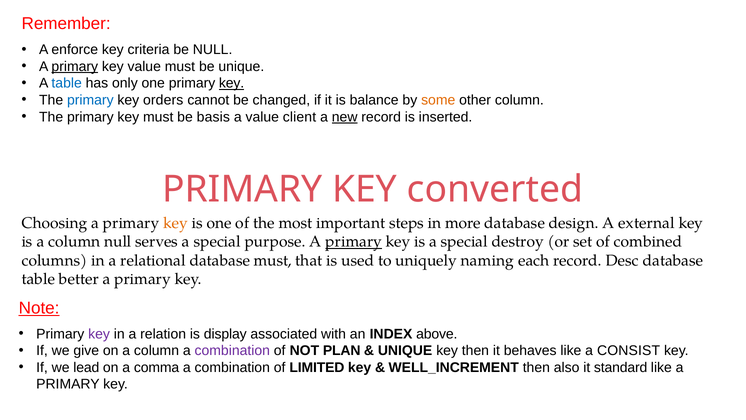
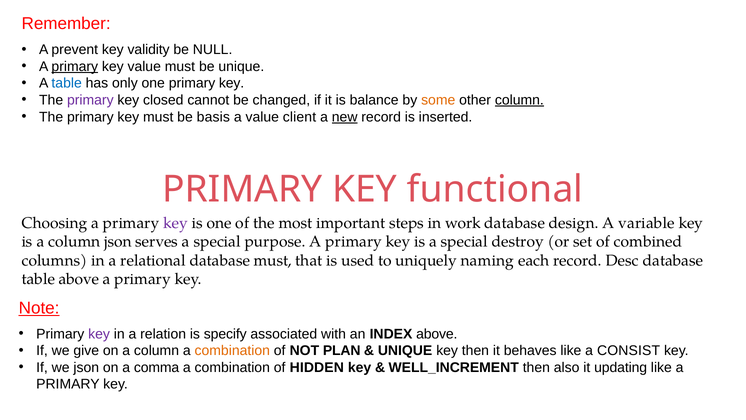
enforce: enforce -> prevent (75, 50)
criteria: criteria -> validity (149, 50)
key underline: present -> none (232, 83)
primary colour: blue -> purple (90, 100)
orders: orders -> closed (163, 100)
column underline: none -> present (519, 100)
converted: converted -> functional (495, 189)
key colour: orange -> purple (176, 223)
more: more -> work (463, 223)
external: external -> variable (647, 223)
column null: null -> json (118, 242)
primary underline: present -> none (354, 242)
table better: better -> above (79, 279)
display: display -> specify (225, 334)
combination colour: purple -> orange (232, 350)
we lead: lead -> json (86, 367)
LIMITED: LIMITED -> HIDDEN (317, 367)
standard: standard -> updating (621, 367)
